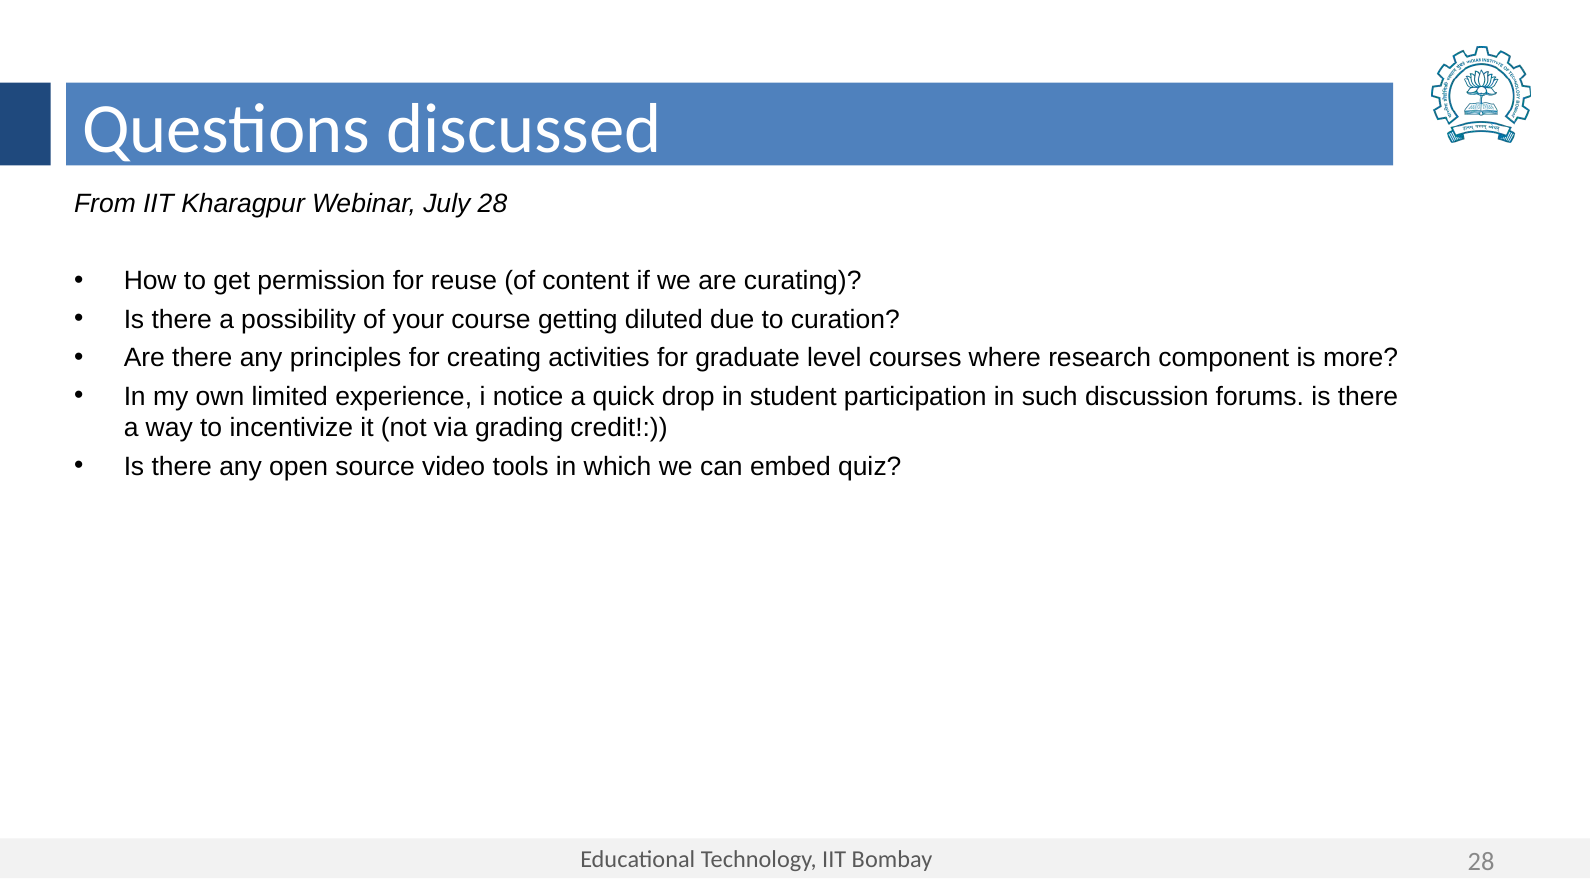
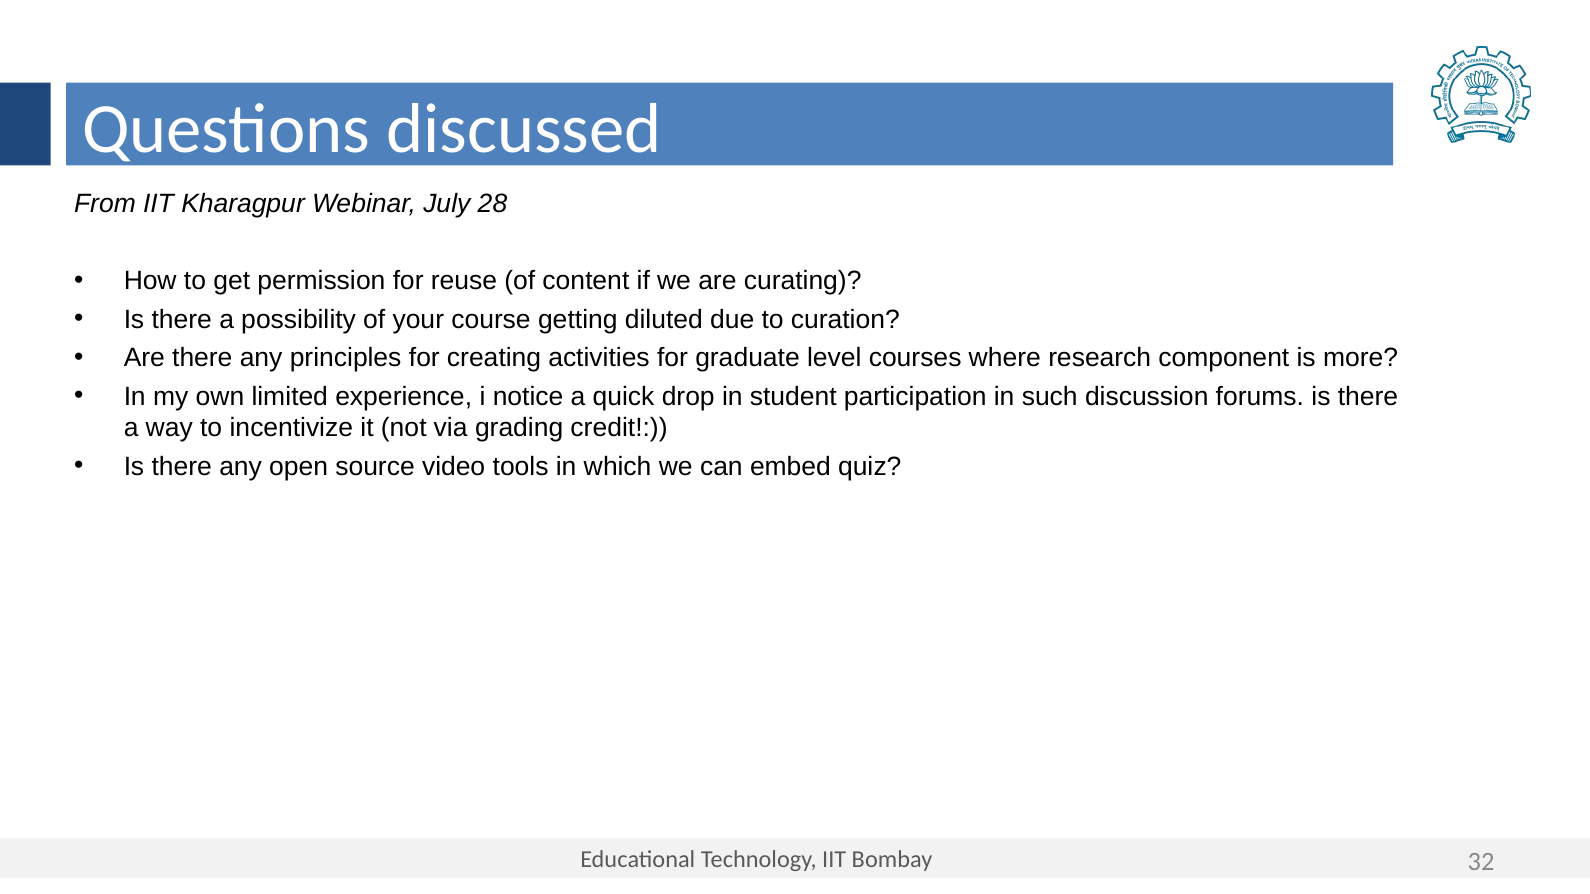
28: 28 -> 32 (1481, 862)
